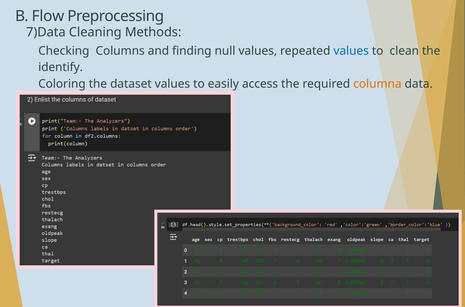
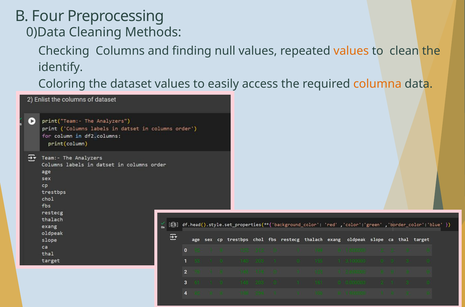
Flow: Flow -> Four (48, 16)
7)Data: 7)Data -> 0)Data (46, 32)
values colour: blue -> orange (351, 51)
